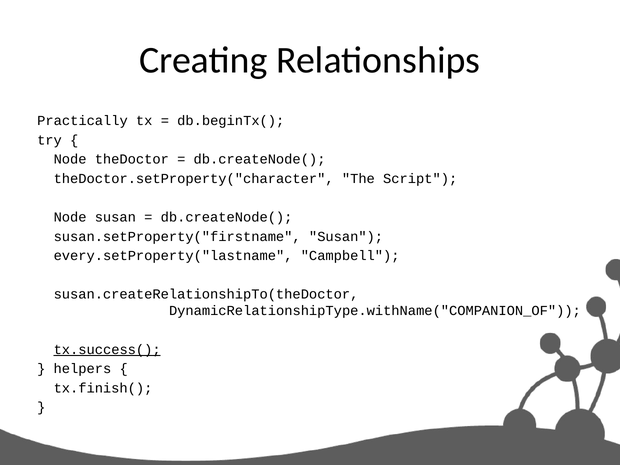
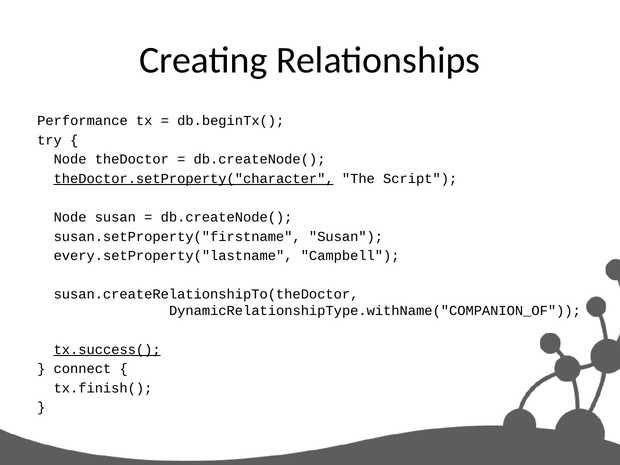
Practically: Practically -> Performance (83, 121)
theDoctor.setProperty("character underline: none -> present (194, 179)
helpers: helpers -> connect (82, 369)
